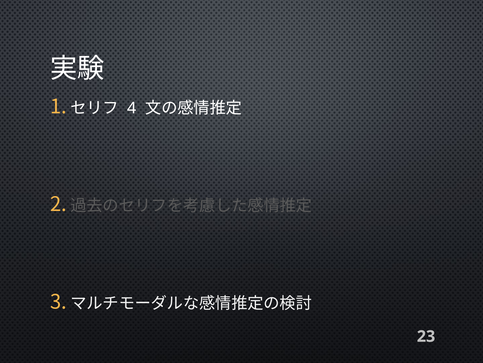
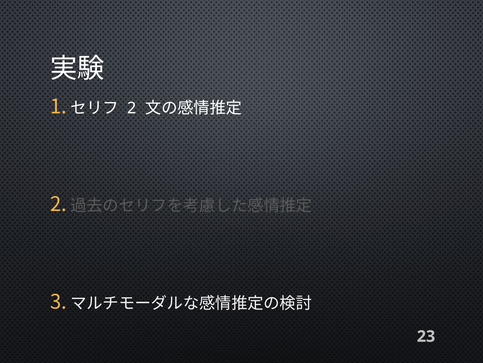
4: 4 -> 2 (132, 108)
